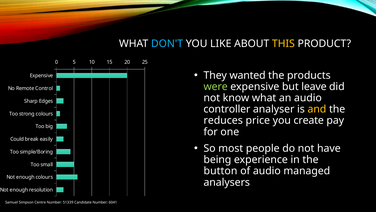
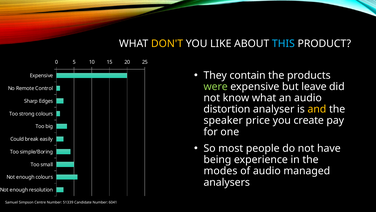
DON'T colour: light blue -> yellow (167, 43)
THIS colour: yellow -> light blue (283, 43)
wanted: wanted -> contain (248, 75)
controller: controller -> distortion (227, 109)
reduces: reduces -> speaker (223, 120)
button: button -> modes (220, 171)
